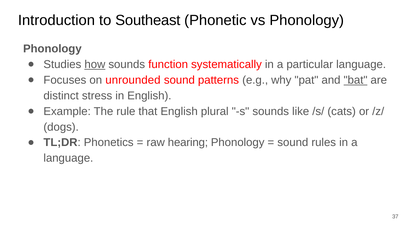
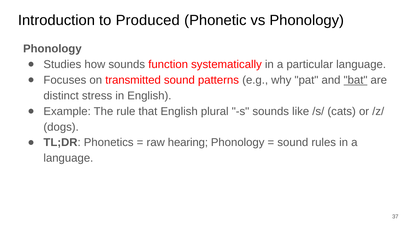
Southeast: Southeast -> Produced (148, 20)
how underline: present -> none (95, 65)
unrounded: unrounded -> transmitted (133, 80)
